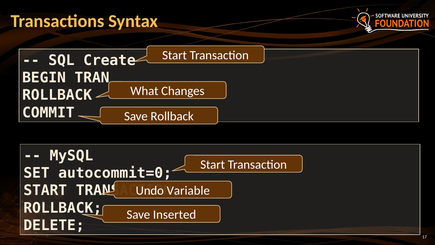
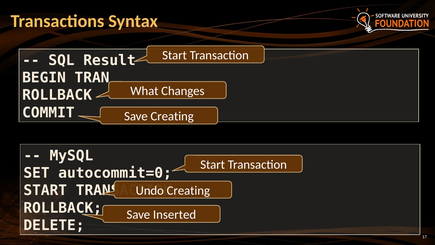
Create: Create -> Result (109, 60)
Save Rollback: Rollback -> Creating (172, 116)
Variable: Variable -> Creating (188, 190)
